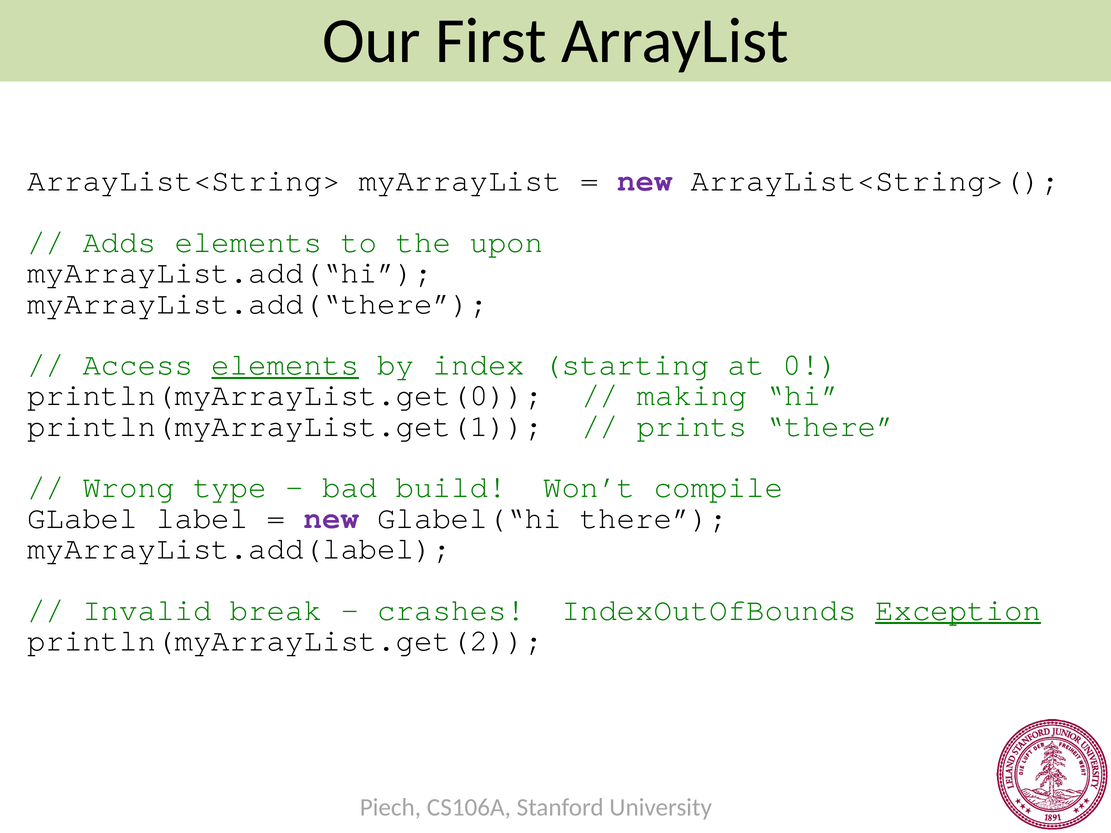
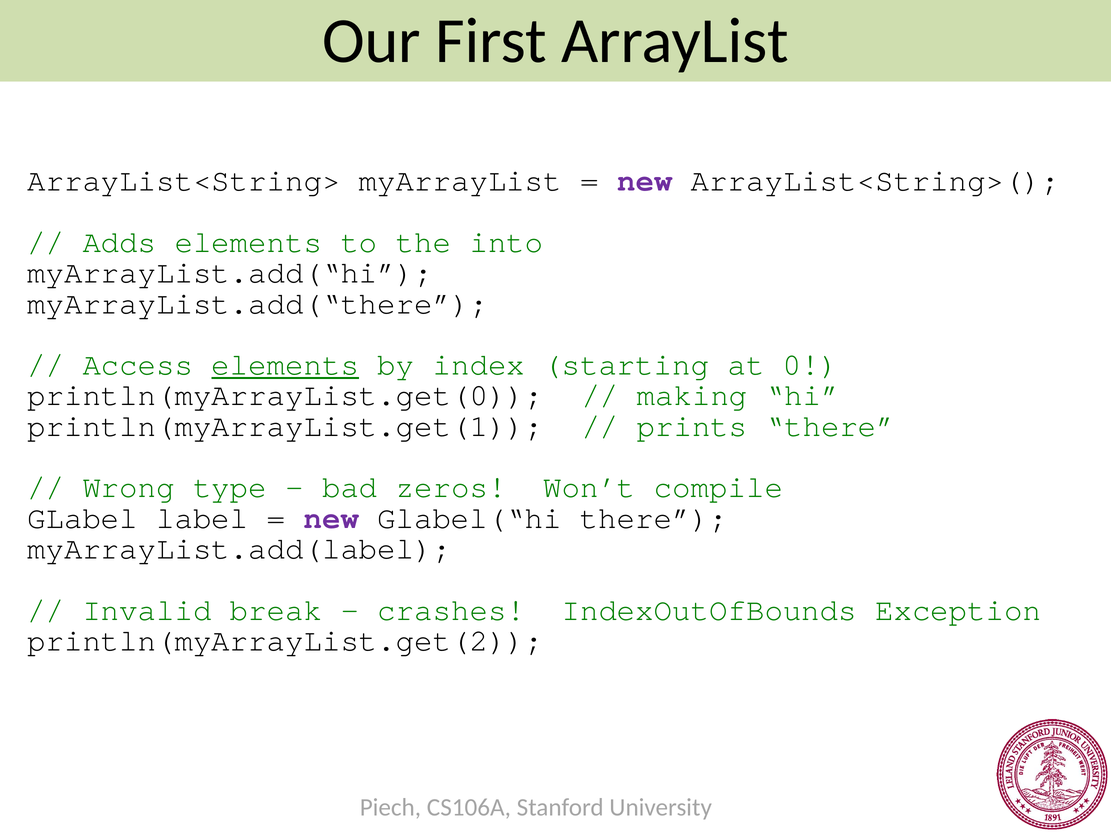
upon: upon -> into (506, 242)
build: build -> zeros (451, 487)
Exception underline: present -> none (958, 610)
